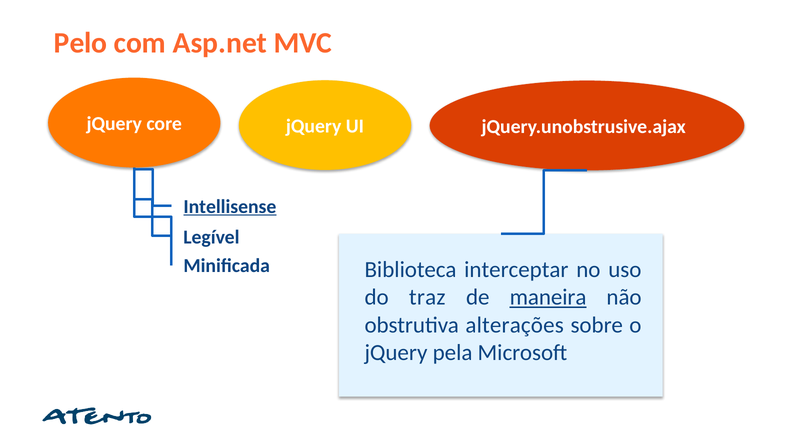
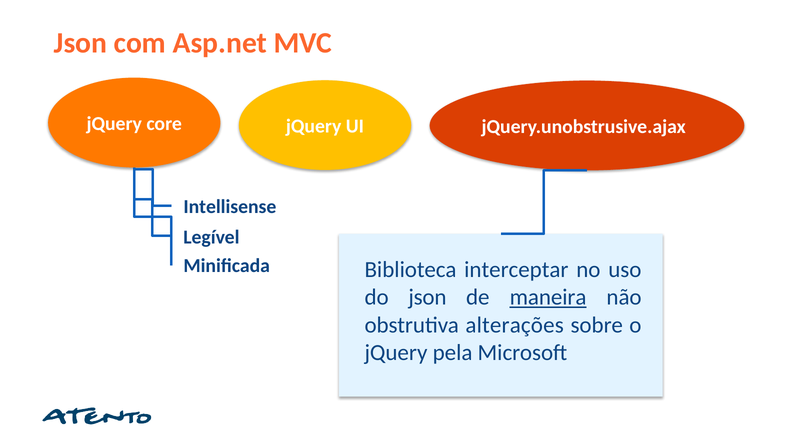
Pelo: Pelo -> Json (81, 43)
Intellisense underline: present -> none (230, 207)
do traz: traz -> json (427, 297)
